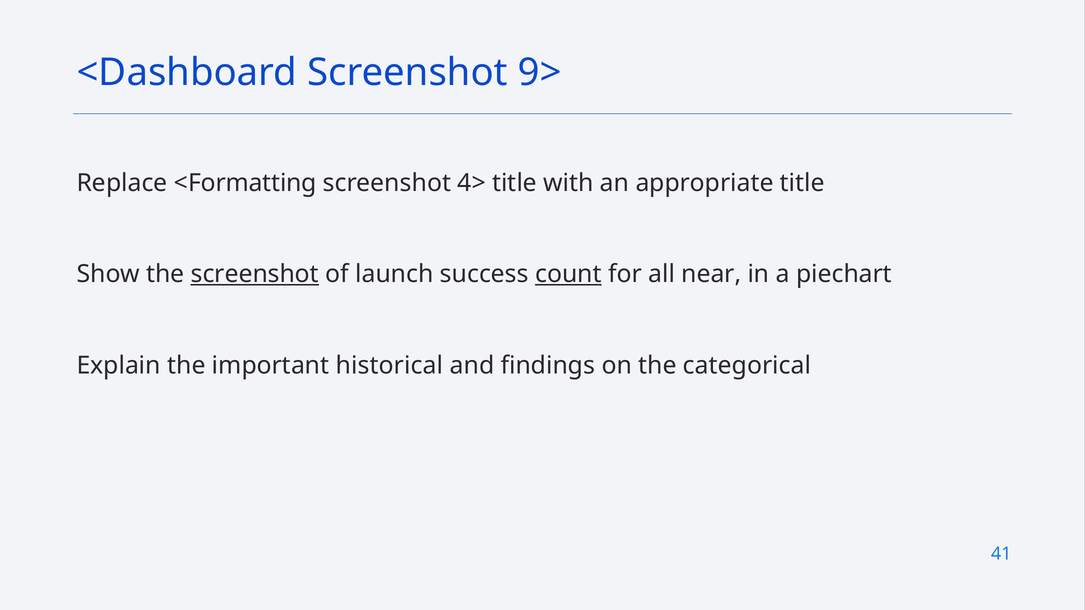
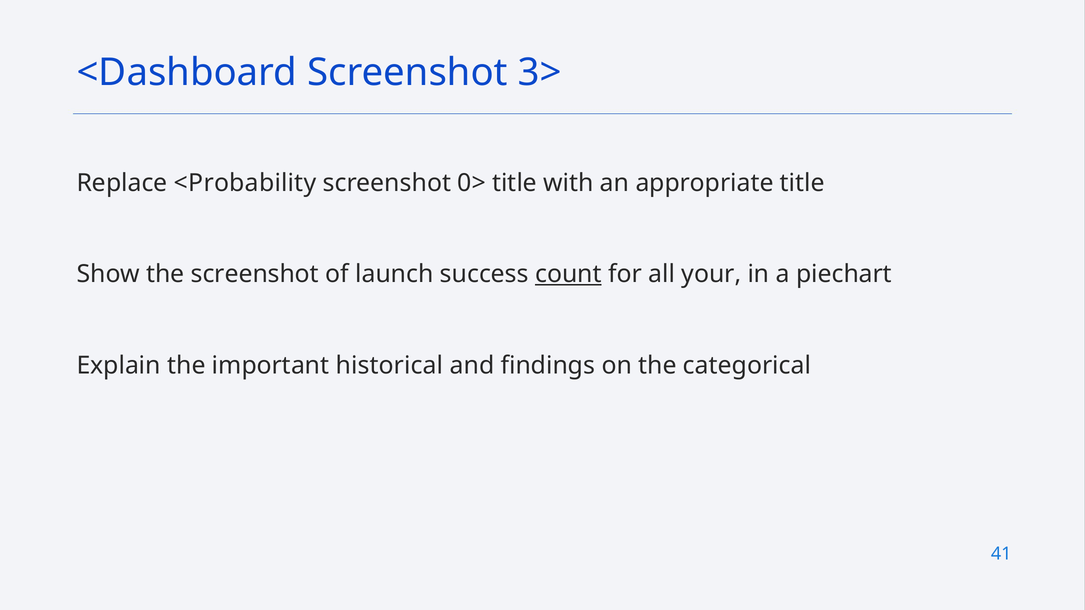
9>: 9> -> 3> (540, 72)
<Formatting: <Formatting -> <Probability (245, 183)
4>: 4> -> 0> (472, 183)
screenshot underline: present -> none (255, 274)
near: near -> your (711, 274)
